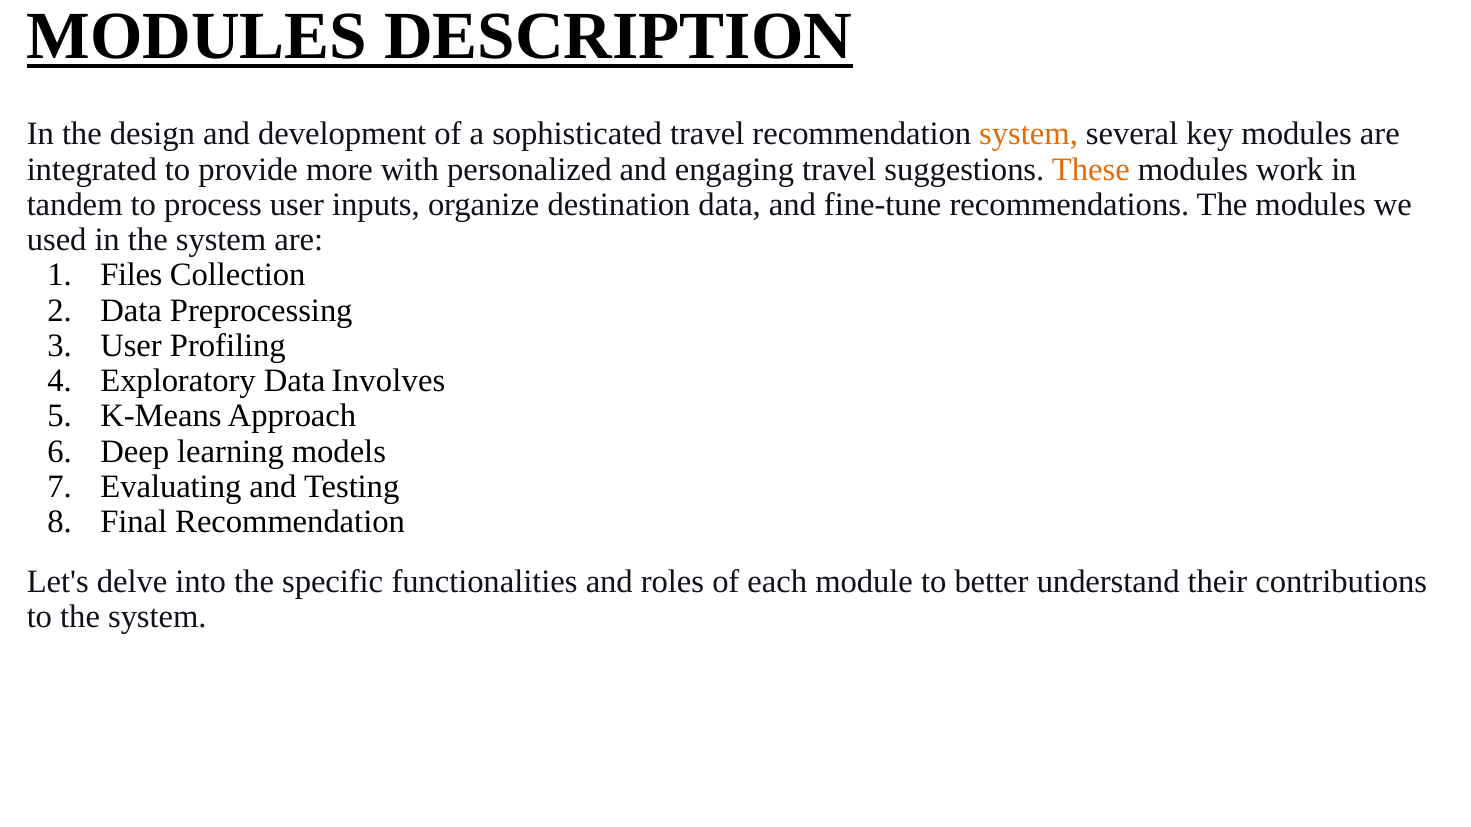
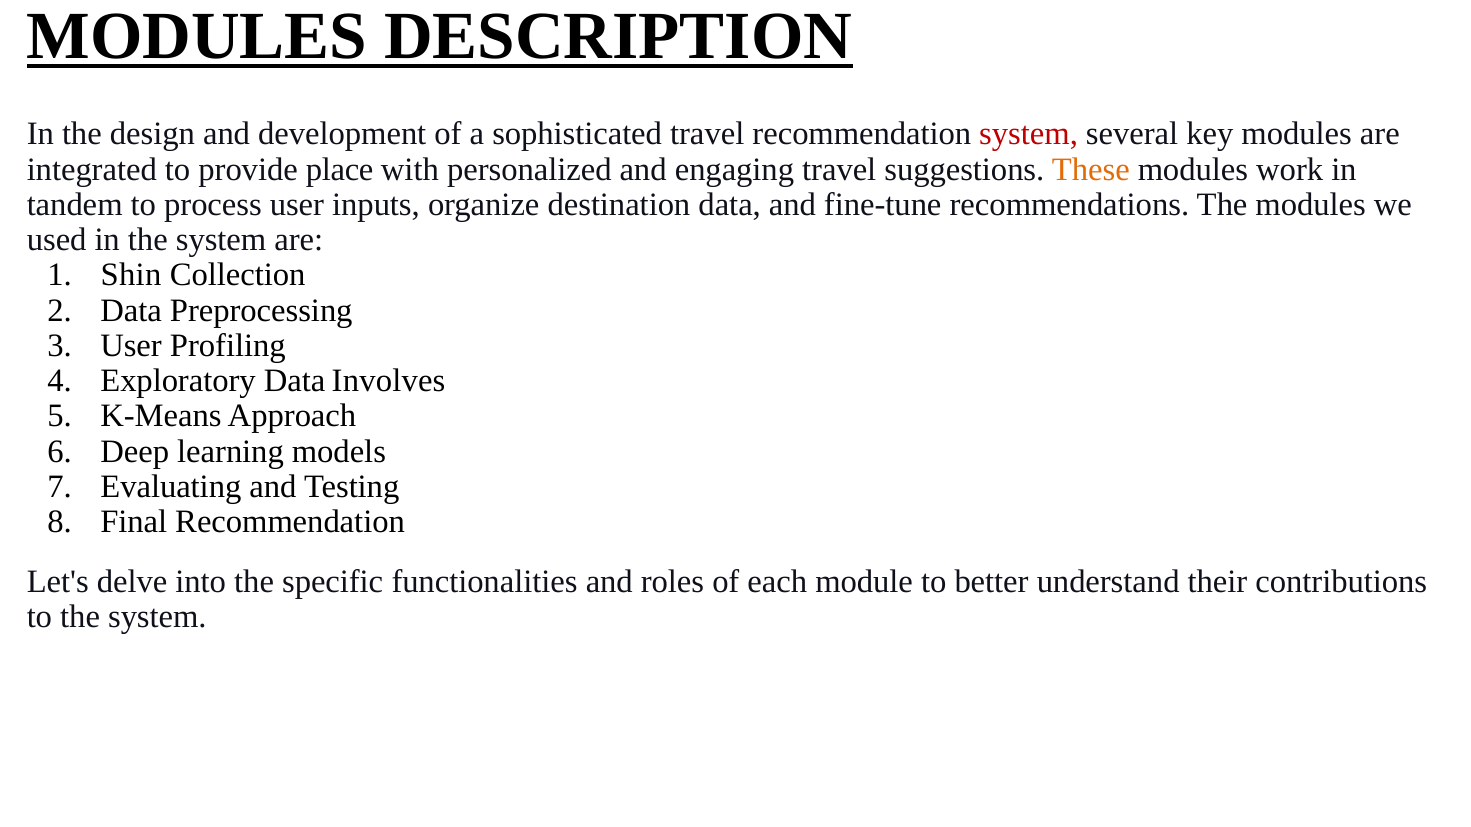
system colour: orange -> red (1029, 134)
more: more -> place (340, 169)
Files: Files -> Shin (131, 275)
